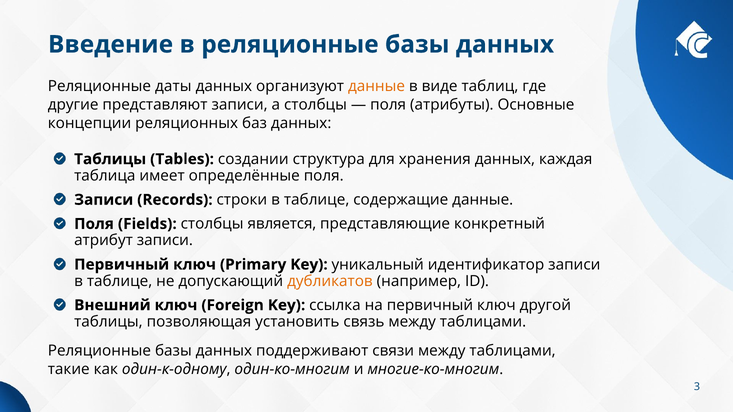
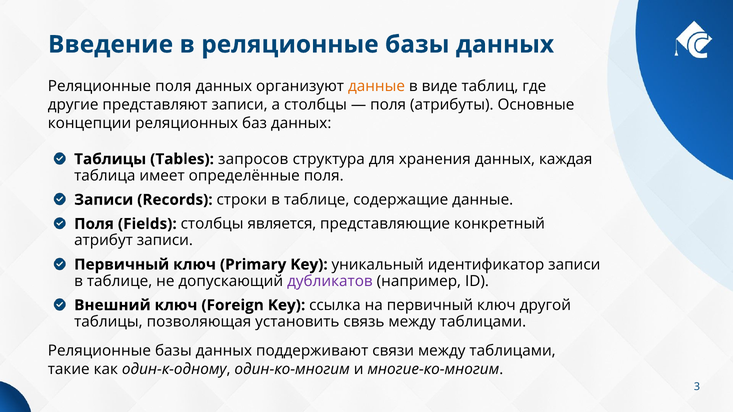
Реляционные даты: даты -> поля (173, 86)
создании: создании -> запросов (253, 159)
дубликатов colour: orange -> purple (330, 281)
